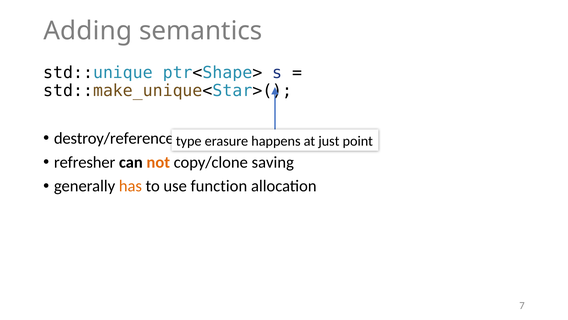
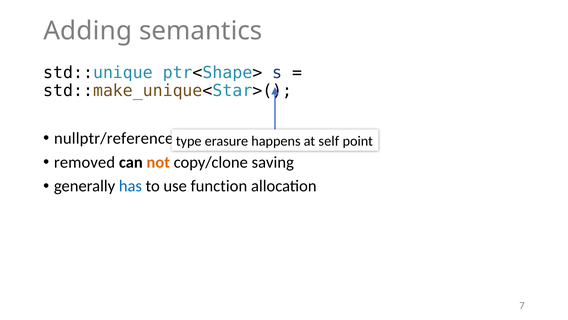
destroy/reference: destroy/reference -> nullptr/reference (114, 138)
just: just -> self (329, 141)
refresher: refresher -> removed (84, 162)
has colour: orange -> blue (130, 186)
